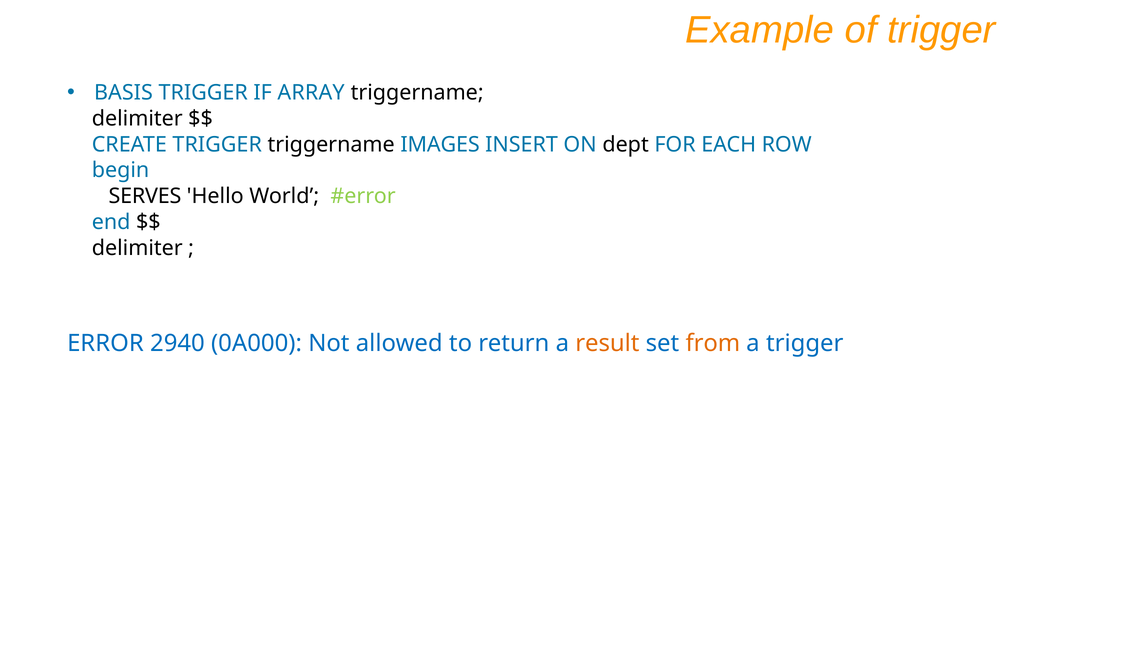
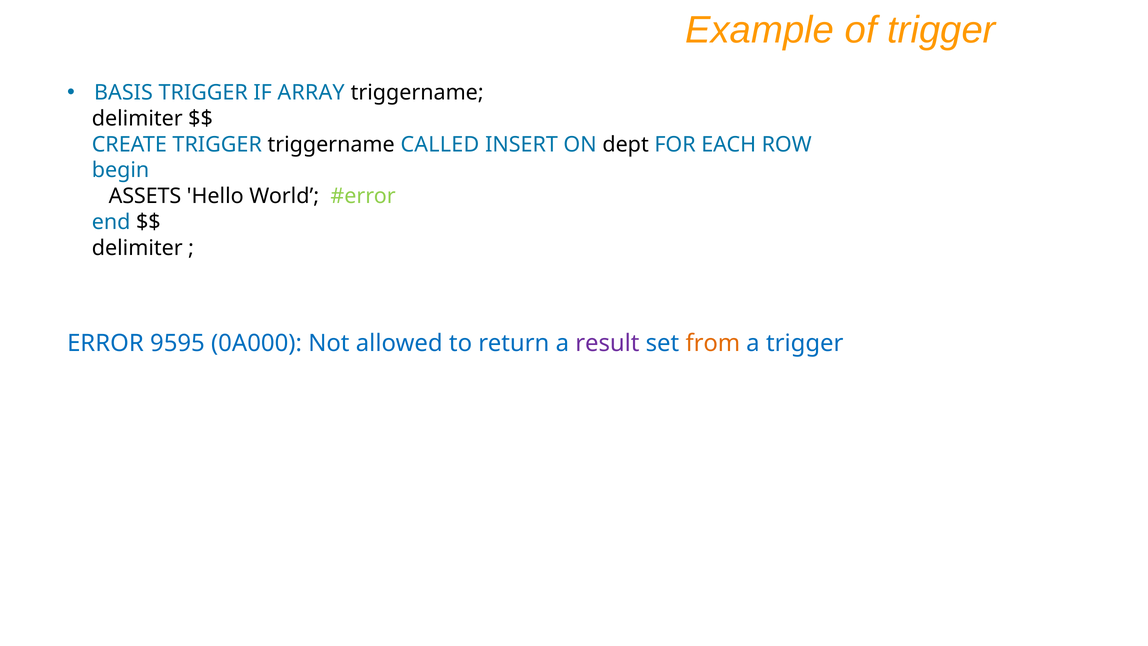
IMAGES: IMAGES -> CALLED (440, 144)
SERVES: SERVES -> ASSETS (145, 196)
2940: 2940 -> 9595 (177, 343)
result colour: orange -> purple (607, 343)
